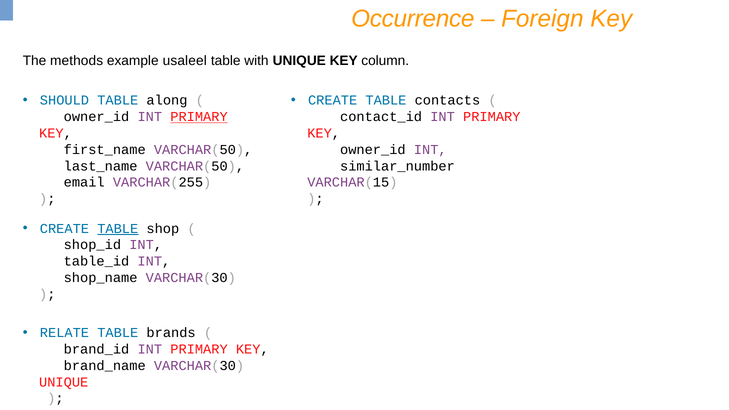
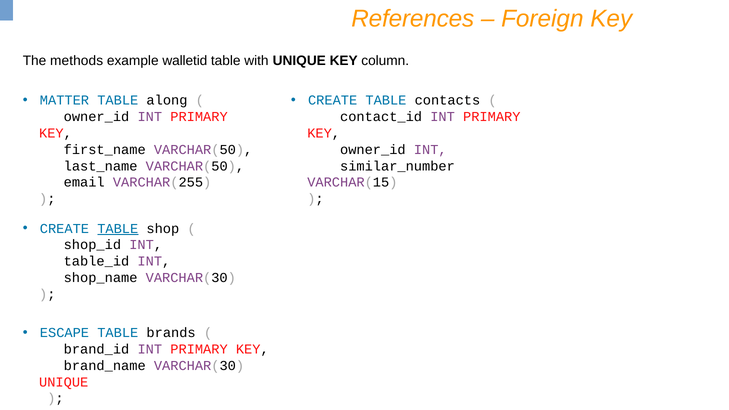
Occurrence: Occurrence -> References (413, 19)
usaleel: usaleel -> walletid (185, 61)
SHOULD: SHOULD -> MATTER (64, 100)
PRIMARY underline: present -> none (199, 117)
RELATE: RELATE -> ESCAPE (64, 333)
